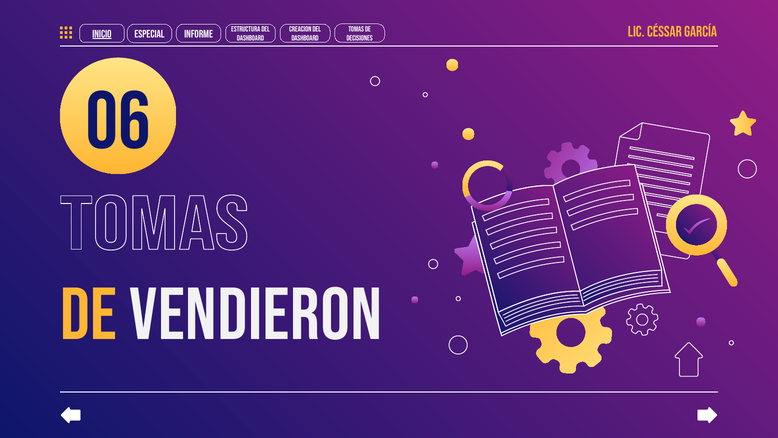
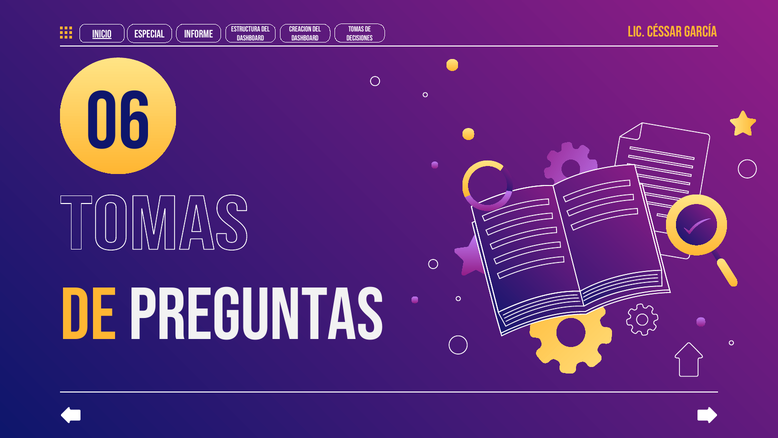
vendieron: vendieron -> preguntas (256, 315)
